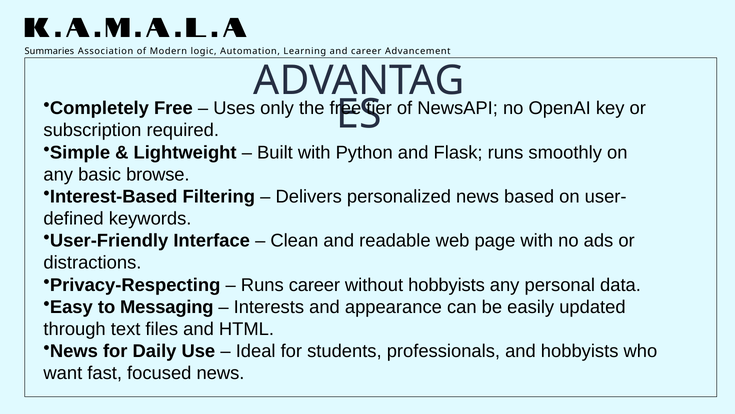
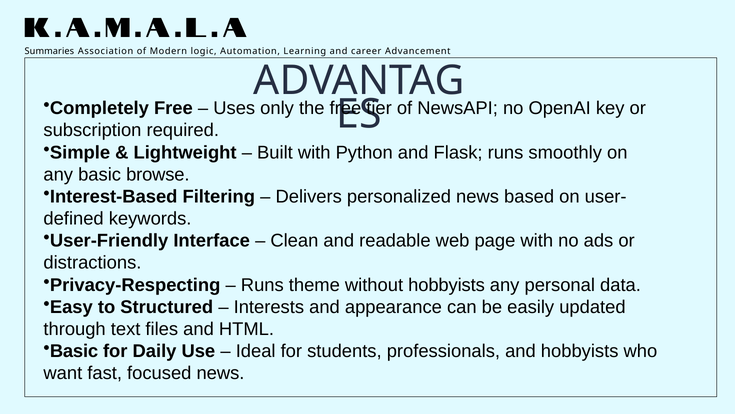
Runs career: career -> theme (314, 285)
Messaging: Messaging -> Structured (167, 307)
News: News -> Basic (74, 351)
